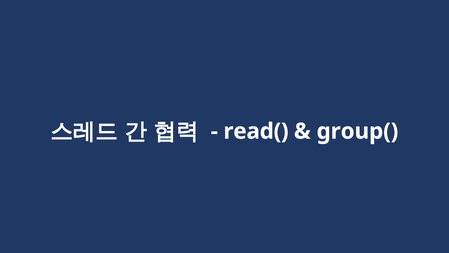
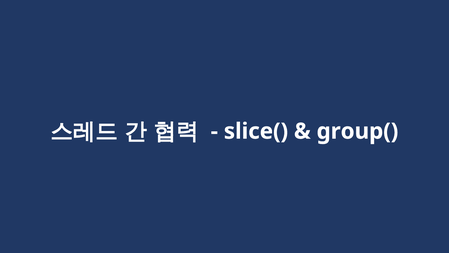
read(: read( -> slice( (256, 131)
